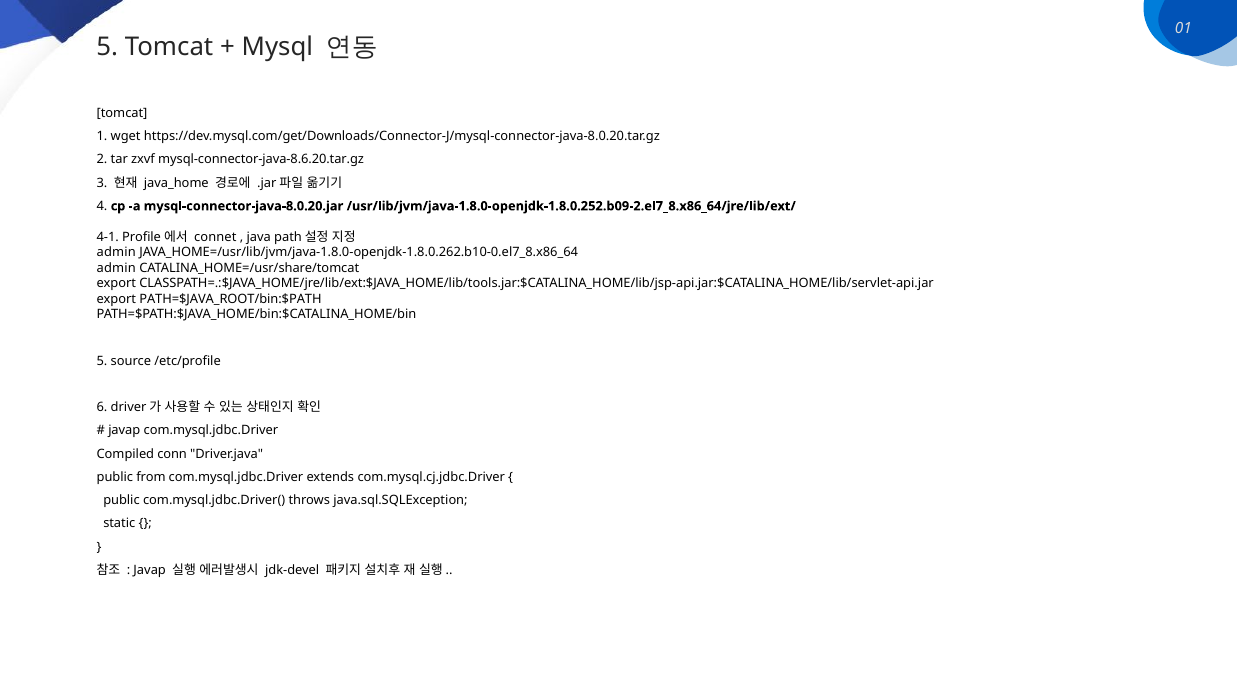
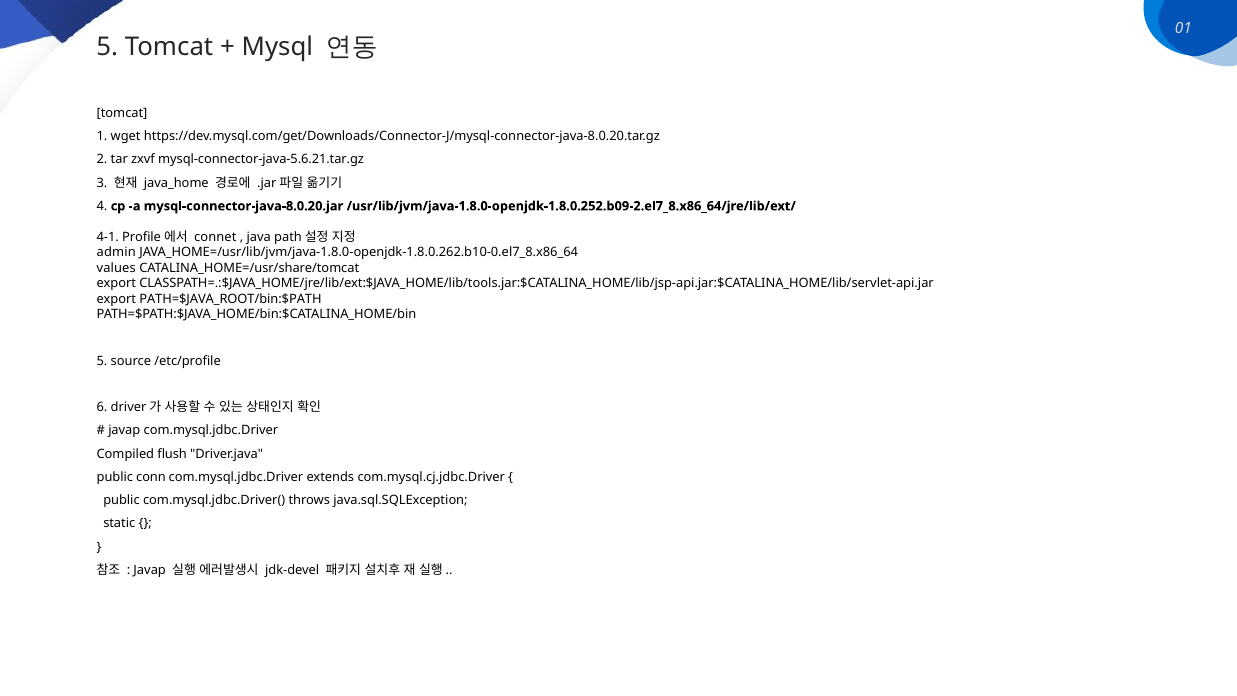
mysql-connector-java-8.6.20.tar.gz: mysql-connector-java-8.6.20.tar.gz -> mysql-connector-java-5.6.21.tar.gz (261, 160)
admin: admin -> values (116, 268)
conn: conn -> flush (172, 454)
from: from -> conn (151, 477)
